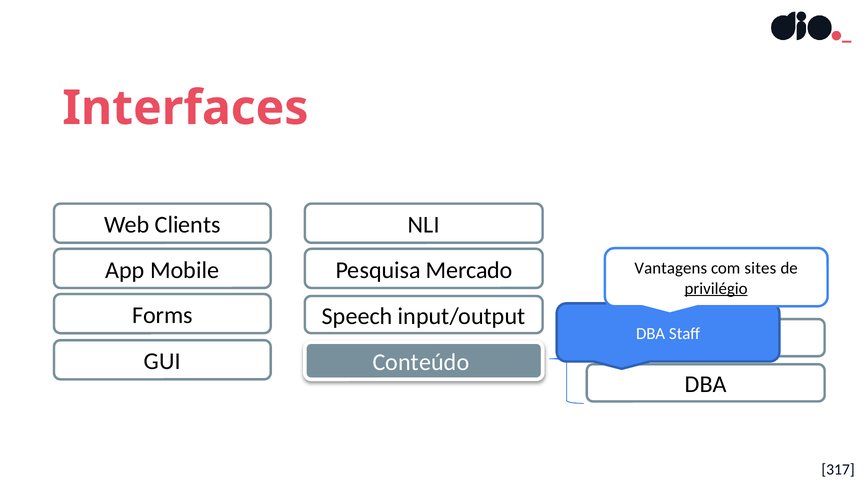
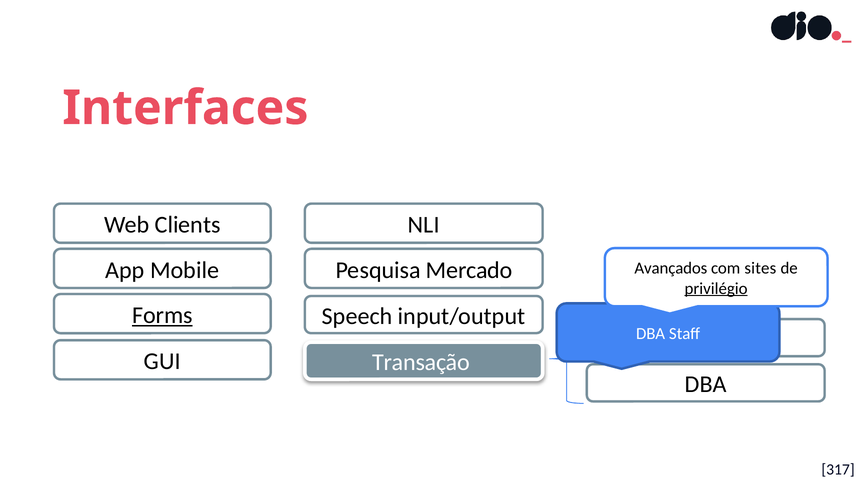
Vantagens: Vantagens -> Avançados (671, 268)
Forms underline: none -> present (162, 315)
Conteúdo: Conteúdo -> Transação (421, 362)
